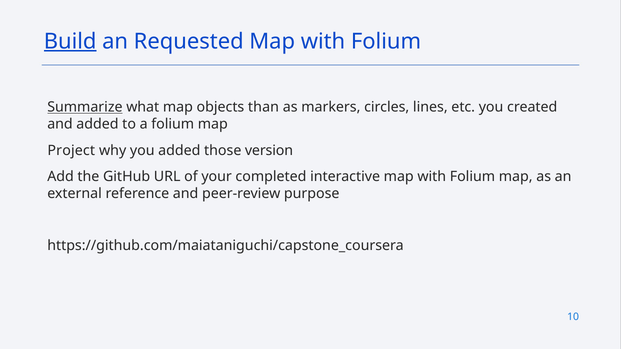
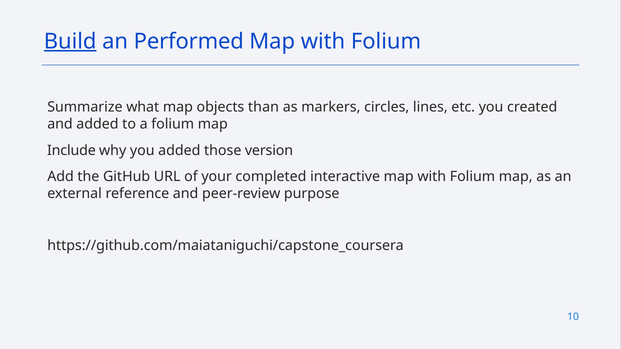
Requested: Requested -> Performed (189, 41)
Summarize underline: present -> none (85, 107)
Project: Project -> Include (71, 150)
